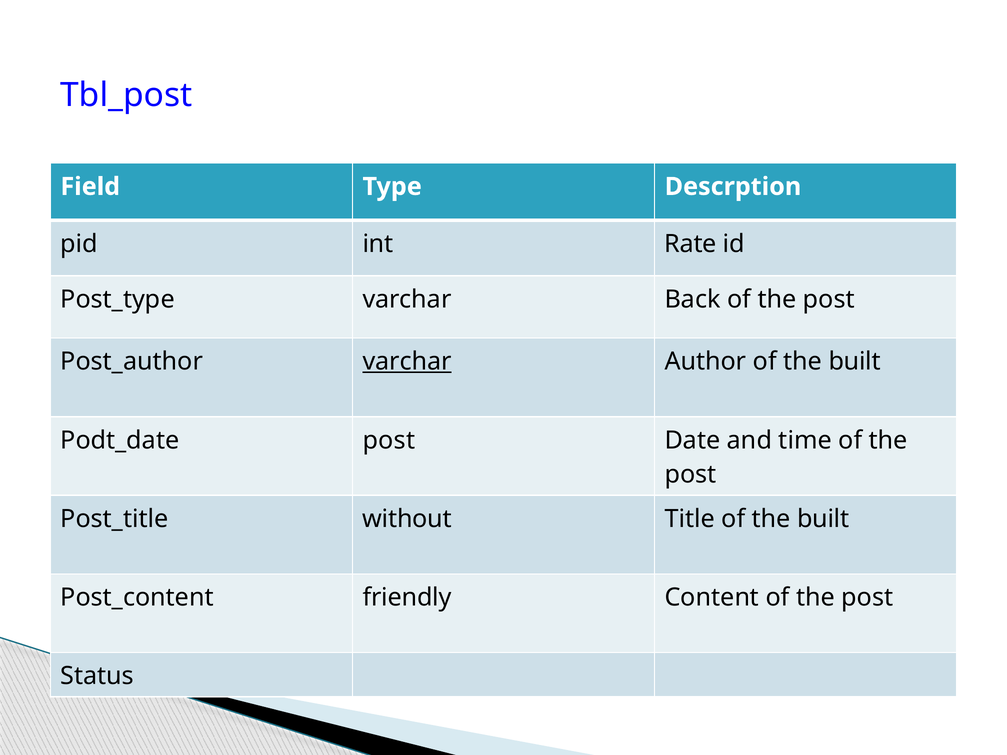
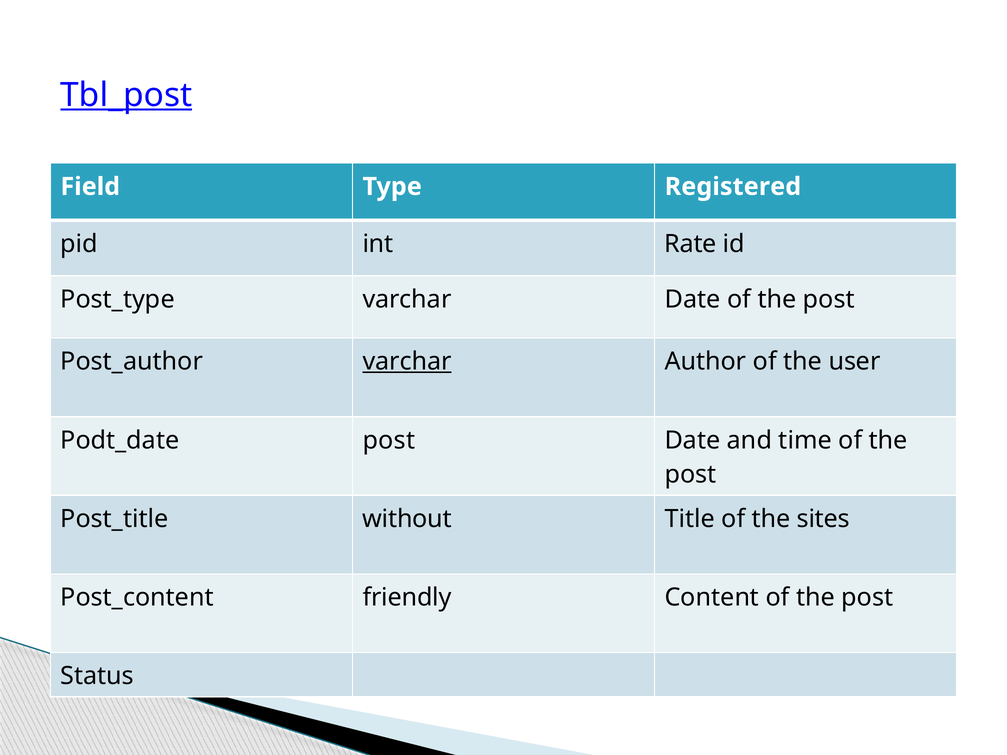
Tbl_post underline: none -> present (126, 95)
Descrption: Descrption -> Registered (733, 187)
varchar Back: Back -> Date (693, 299)
Author of the built: built -> user (855, 362)
Title of the built: built -> sites (823, 519)
